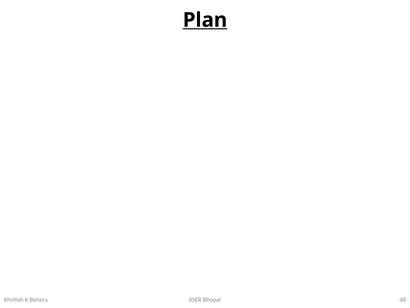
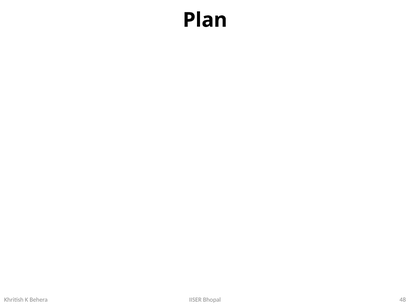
Plan underline: present -> none (205, 20)
